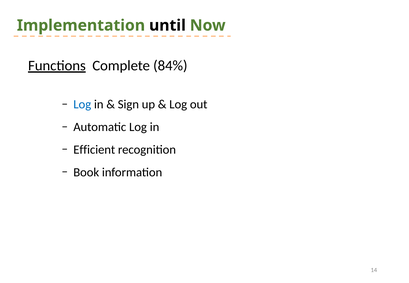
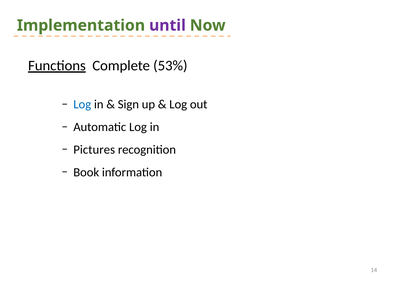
until colour: black -> purple (167, 25)
84%: 84% -> 53% (170, 66)
Efficient: Efficient -> Pictures (94, 150)
